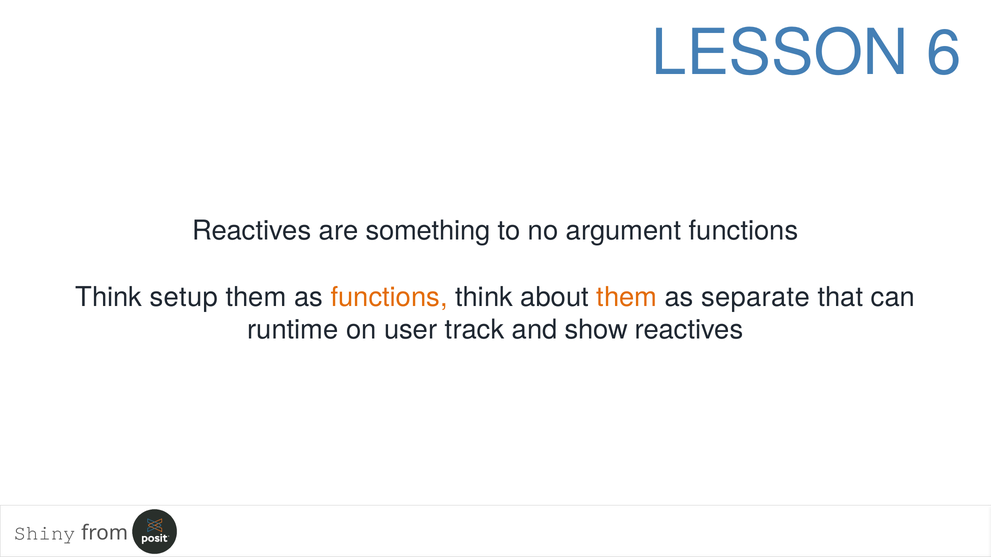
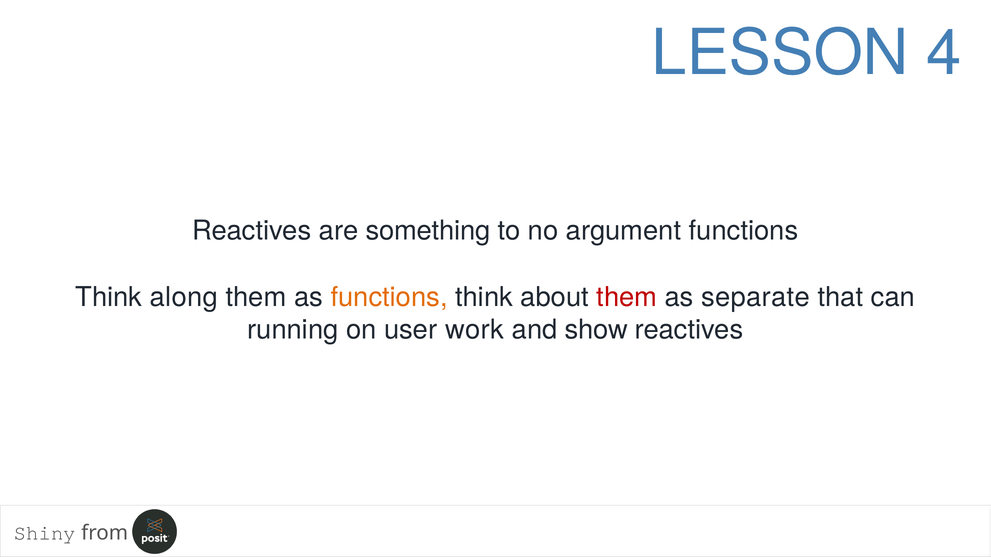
6: 6 -> 4 (944, 53)
setup: setup -> along (184, 297)
them colour: orange -> red (627, 297)
runtime: runtime -> running (293, 330)
track: track -> work (474, 330)
